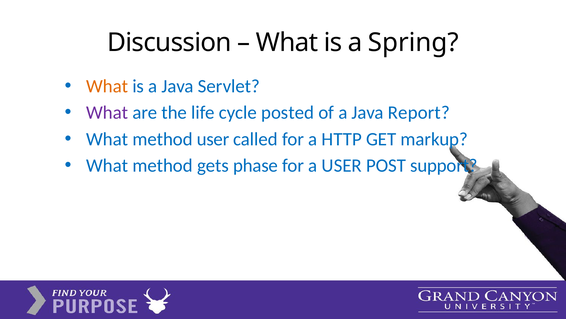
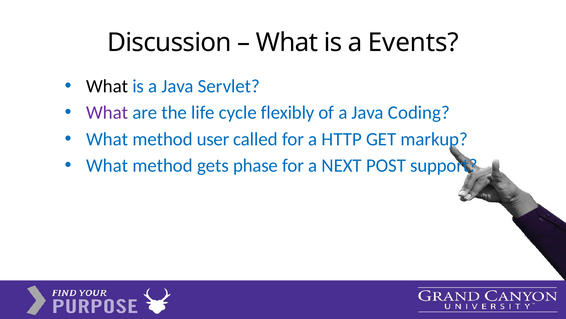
Spring: Spring -> Events (413, 43)
What colour: orange -> black (107, 86)
posted: posted -> flexibly (288, 112)
Report: Report -> Coding (419, 112)
a USER: USER -> NEXT (342, 165)
